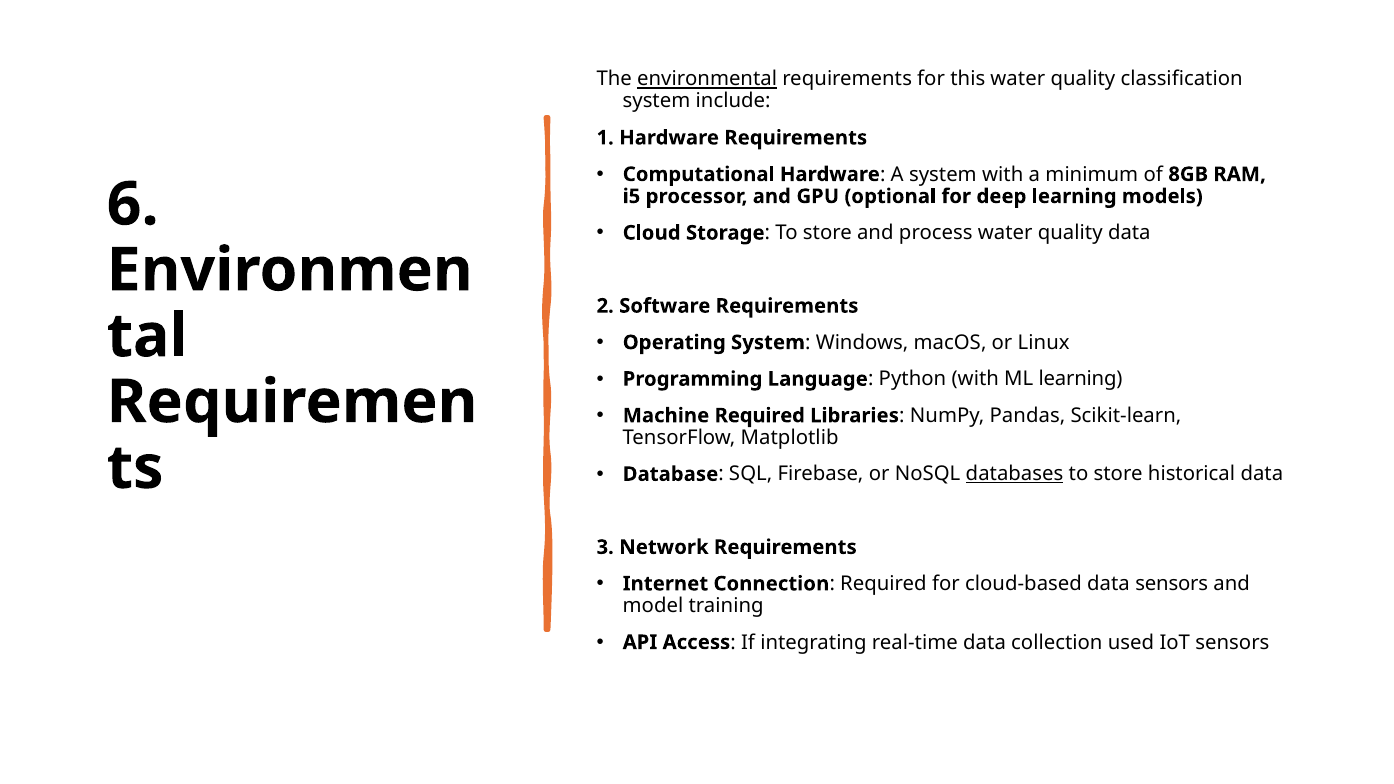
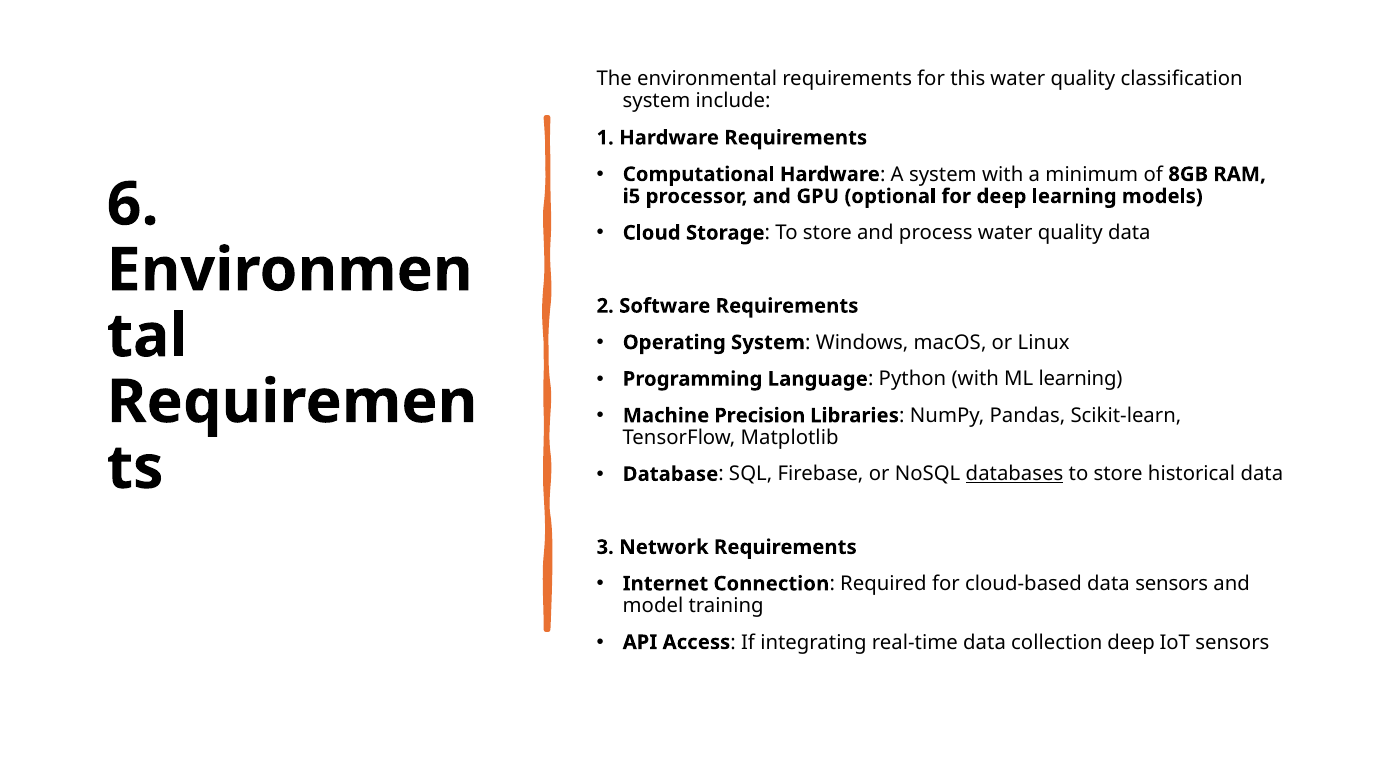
environmental underline: present -> none (707, 79)
Machine Required: Required -> Precision (760, 416)
collection used: used -> deep (1131, 642)
